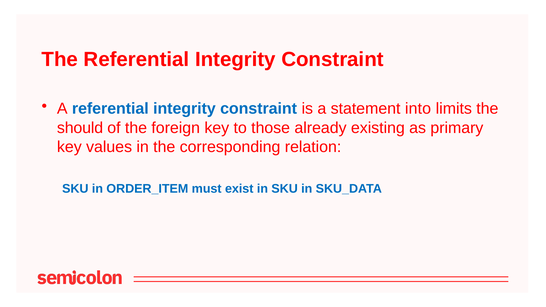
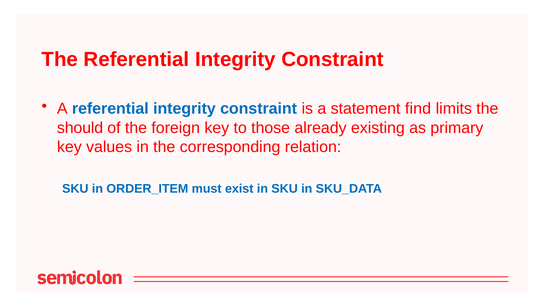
into: into -> find (418, 109)
